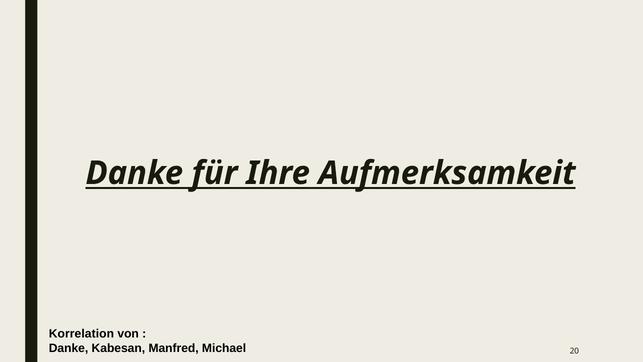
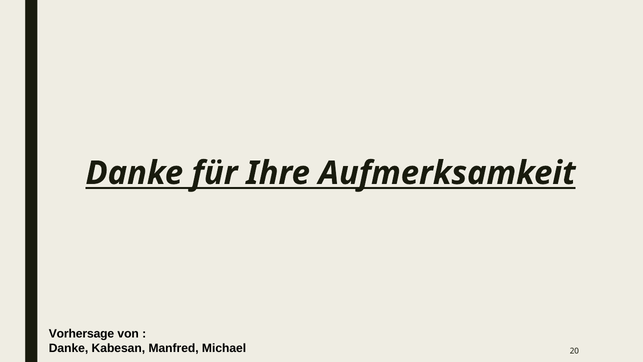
Korrelation: Korrelation -> Vorhersage (81, 334)
